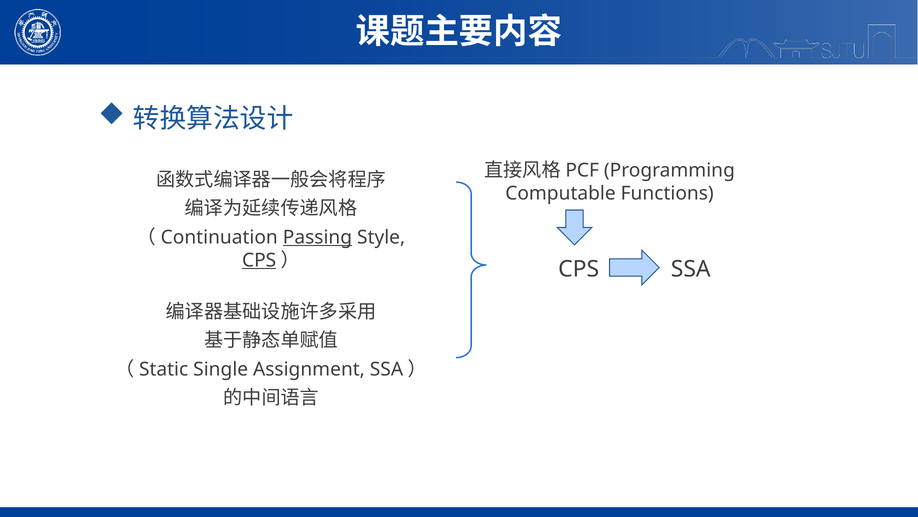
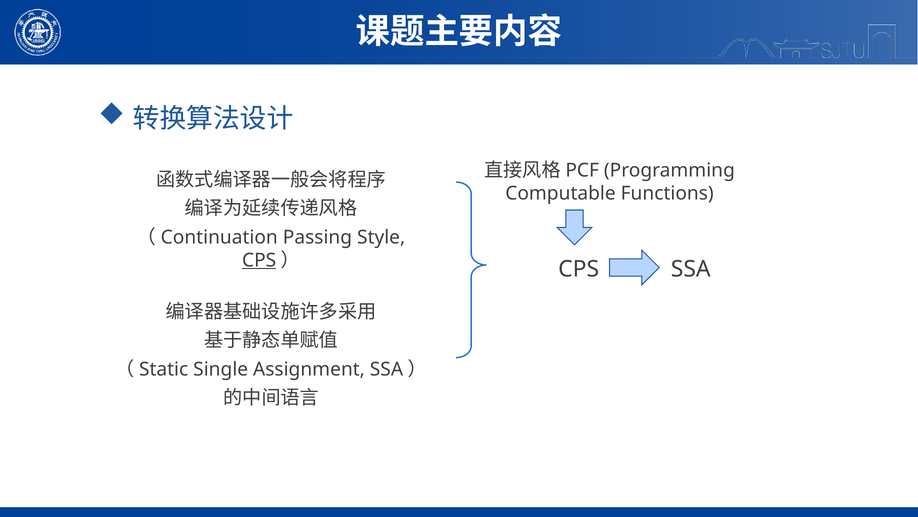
Passing underline: present -> none (317, 237)
